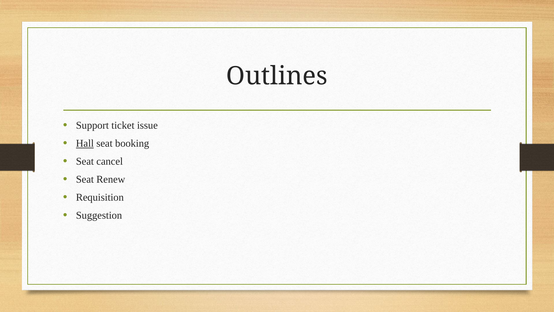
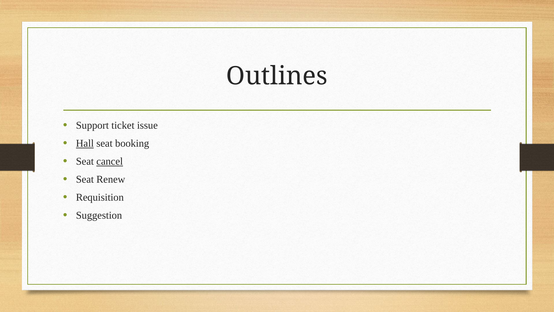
cancel underline: none -> present (110, 161)
